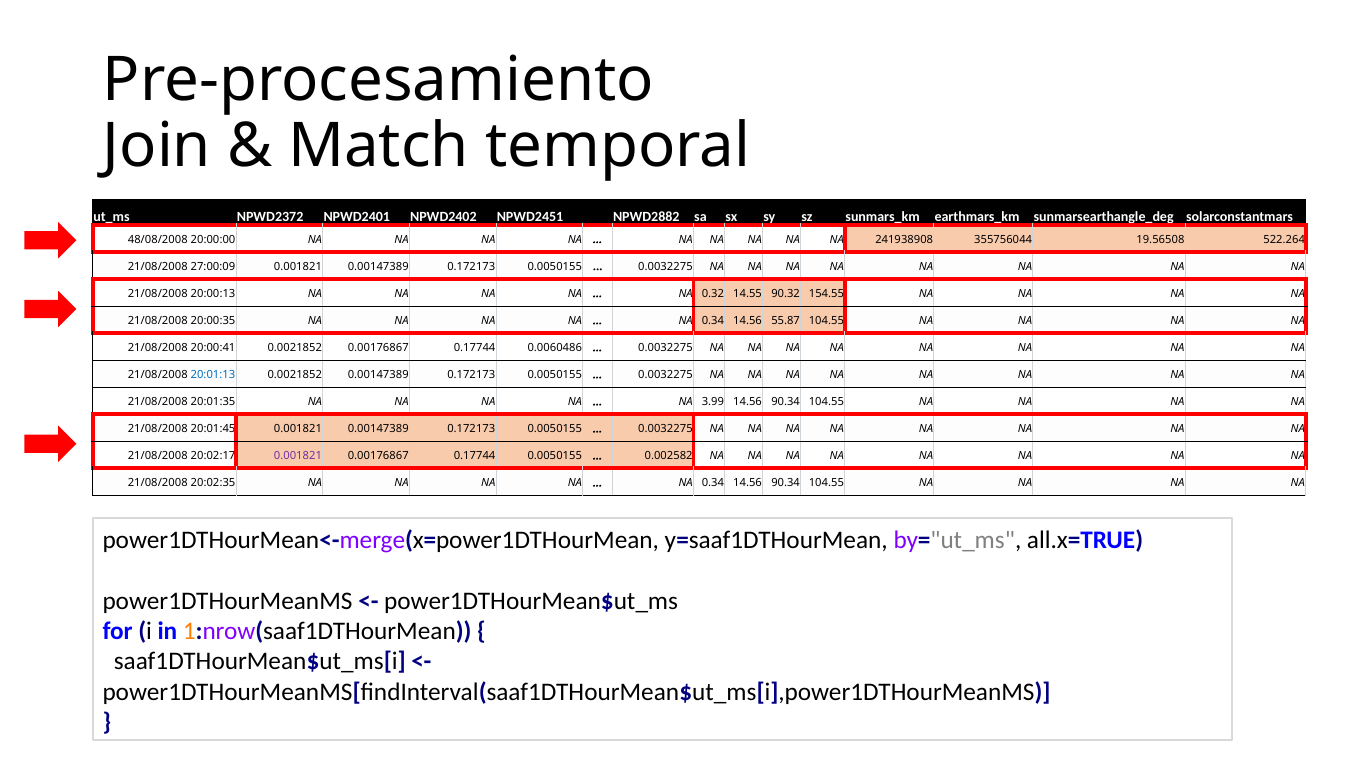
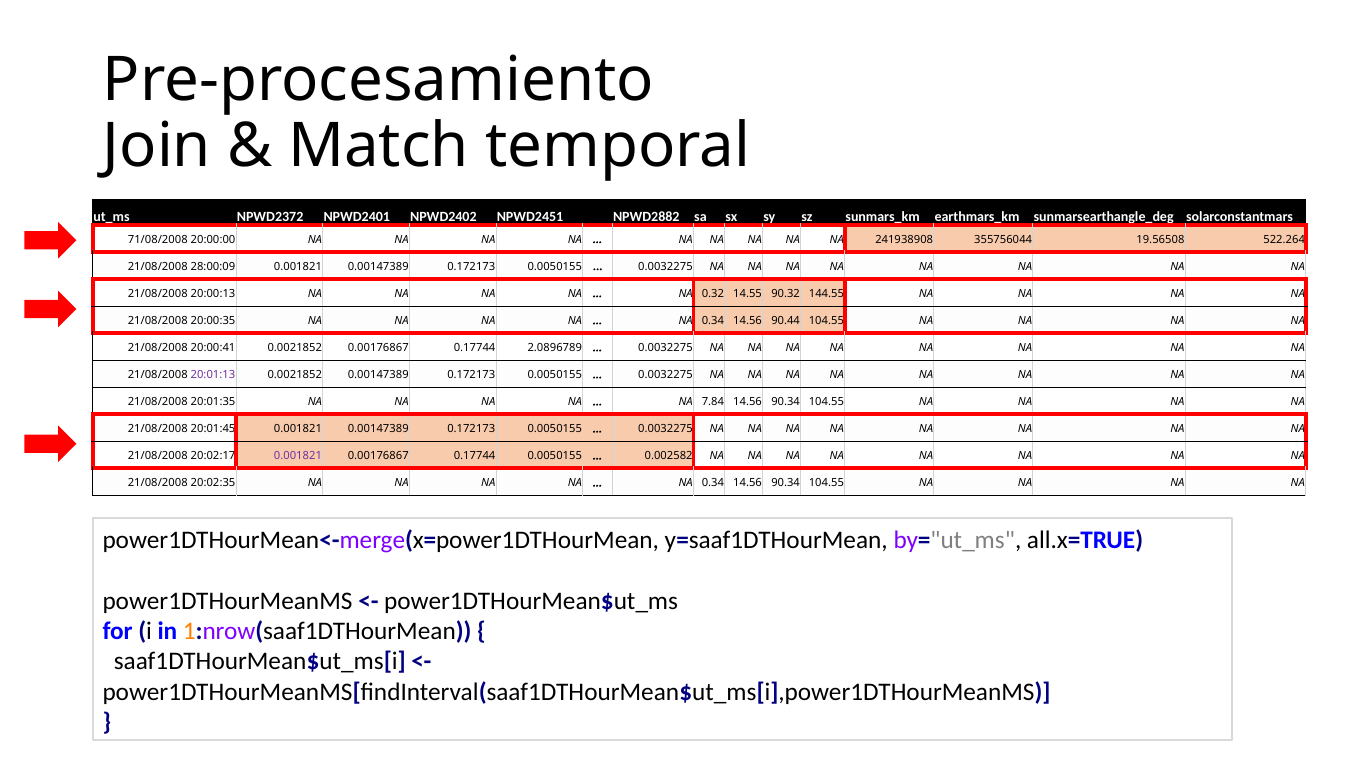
48/08/2008: 48/08/2008 -> 71/08/2008 (158, 239)
27:00:09: 27:00:09 -> 28:00:09 (213, 267)
154.55: 154.55 -> 144.55 (826, 294)
55.87: 55.87 -> 90.44 (786, 321)
0.0060486: 0.0060486 -> 2.0896789 (555, 348)
20:01:13 colour: blue -> purple (213, 375)
3.99: 3.99 -> 7.84 (713, 402)
